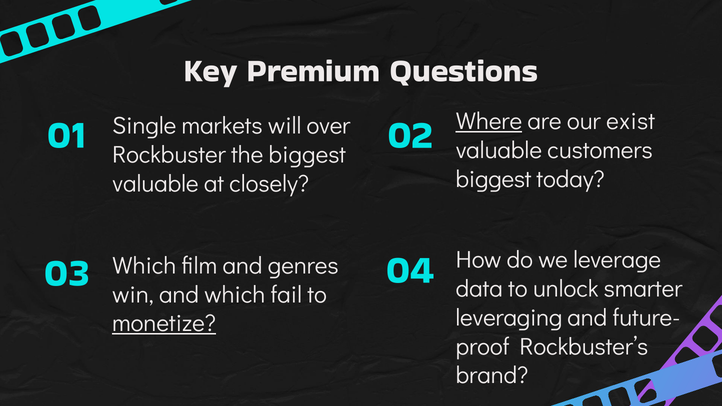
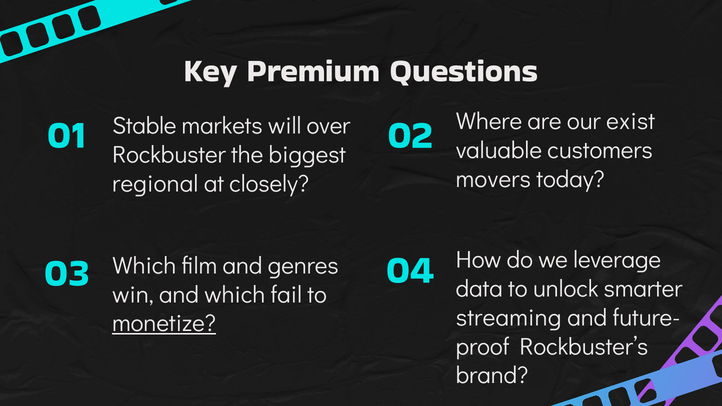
Where underline: present -> none (489, 122)
Single: Single -> Stable (144, 126)
biggest: biggest -> movers (493, 179)
valuable: valuable -> regional (155, 184)
leveraging: leveraging -> streaming (509, 318)
